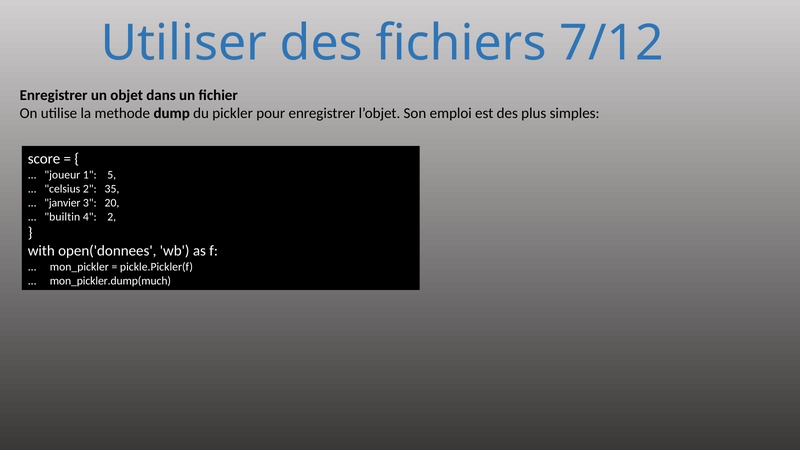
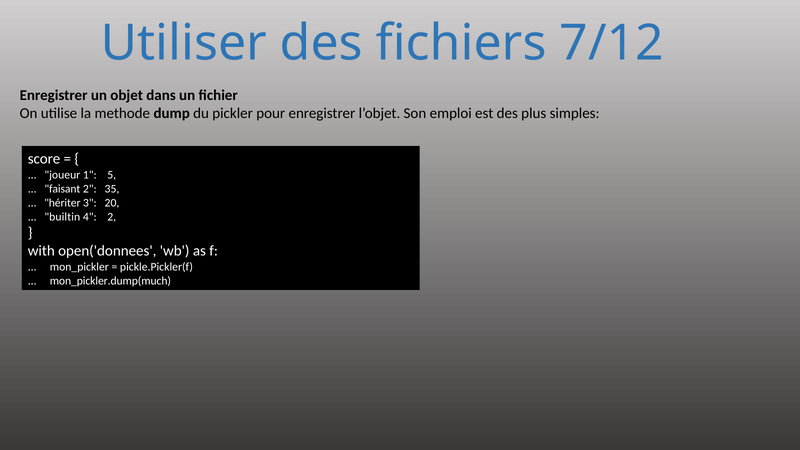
celsius: celsius -> faisant (62, 189)
janvier: janvier -> hériter (62, 203)
